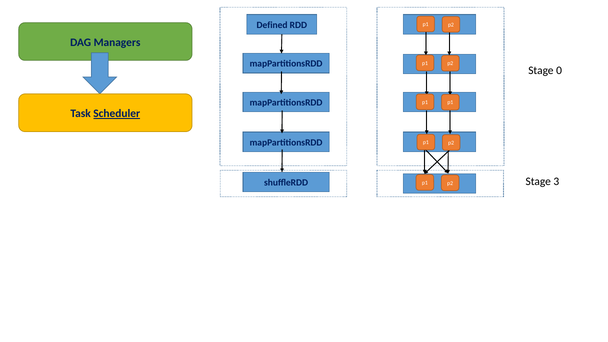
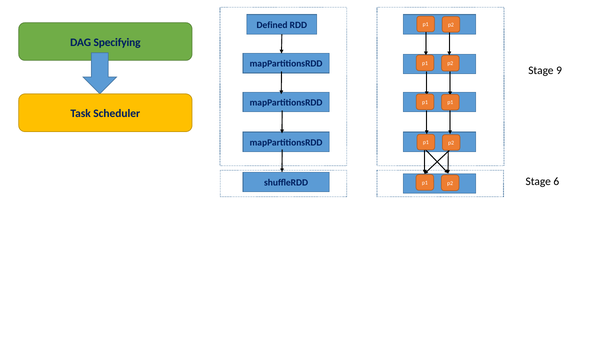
Managers: Managers -> Specifying (117, 42)
0: 0 -> 9 (559, 70)
Scheduler underline: present -> none (117, 114)
3: 3 -> 6 (556, 182)
